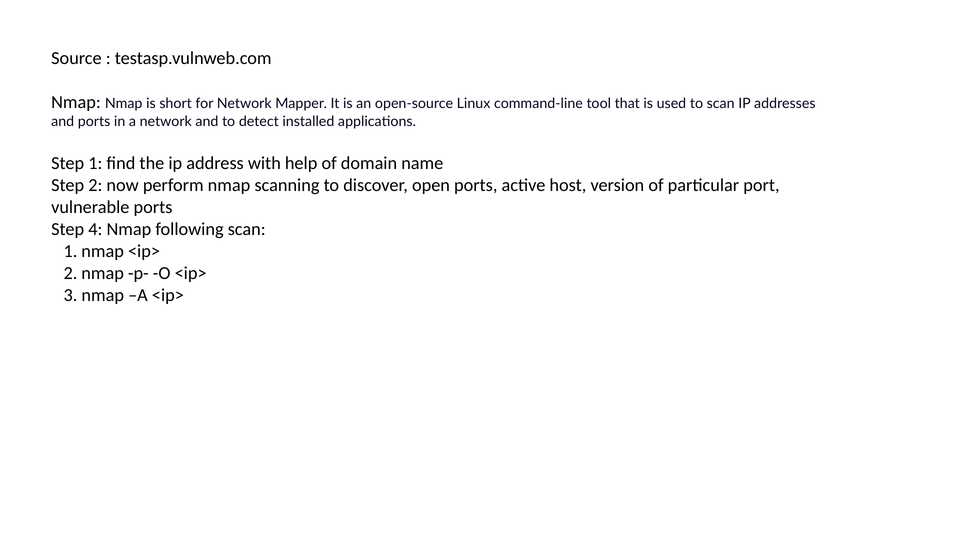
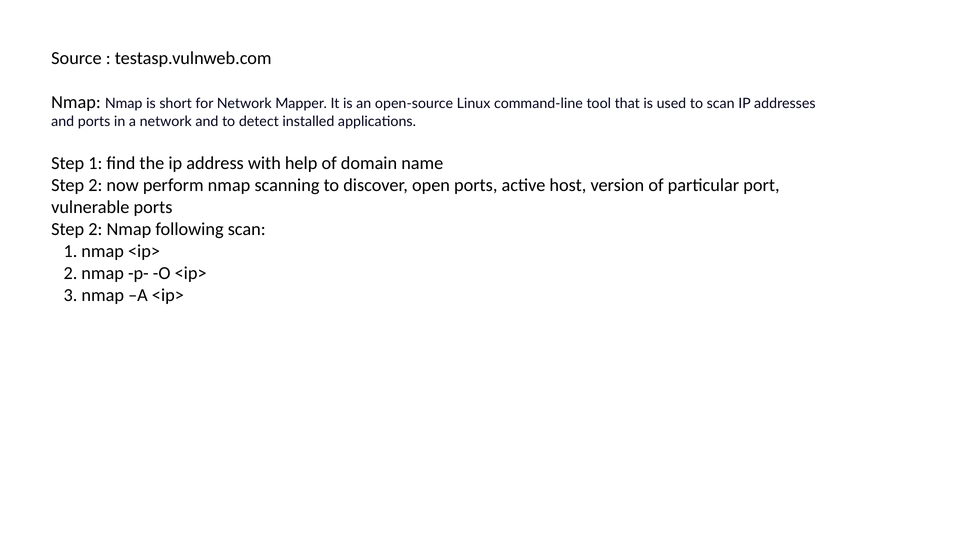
4: 4 -> 2 (95, 229)
